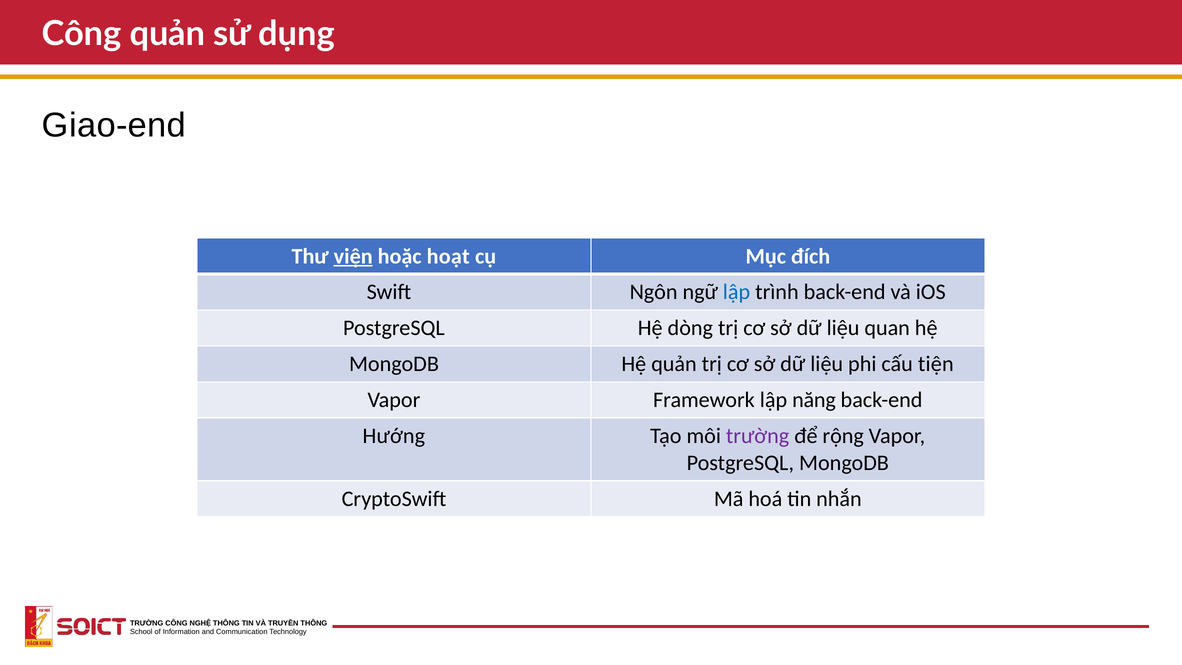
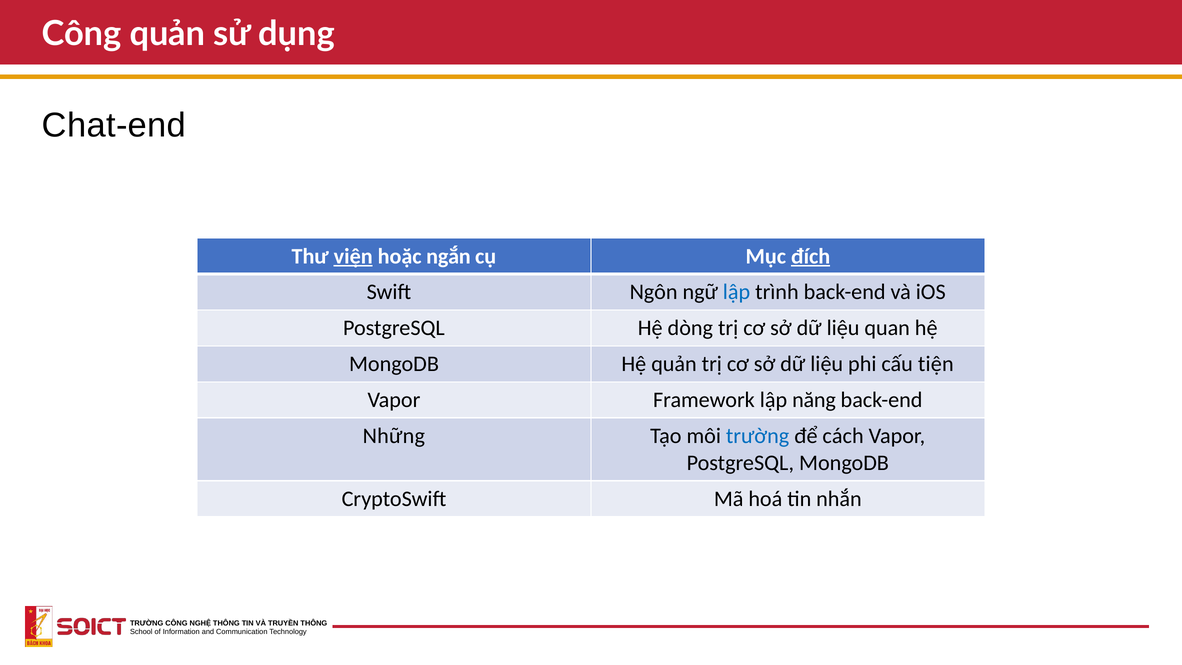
Giao-end: Giao-end -> Chat-end (114, 125)
hoạt: hoạt -> ngắn (448, 256)
đích underline: none -> present (811, 256)
Hướng: Hướng -> Những (394, 436)
trường colour: purple -> blue (758, 436)
rộng: rộng -> cách (843, 436)
